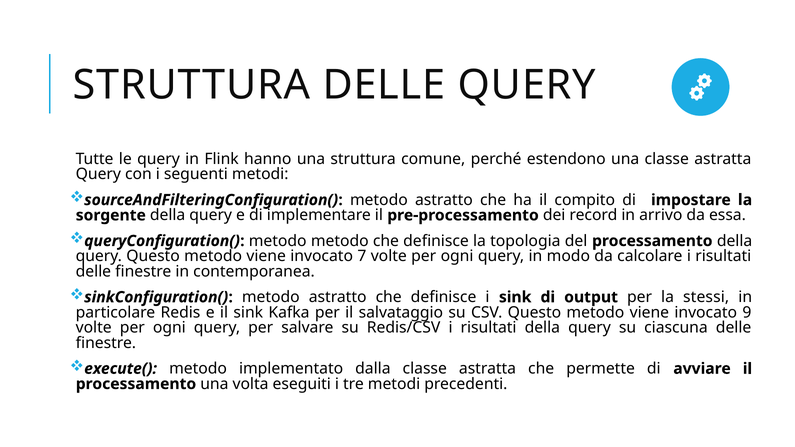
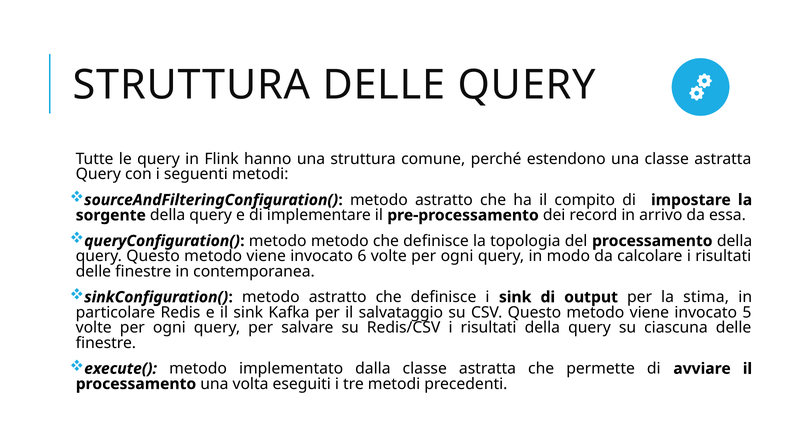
7: 7 -> 6 (362, 256)
stessi: stessi -> stima (706, 297)
9: 9 -> 5 (747, 313)
